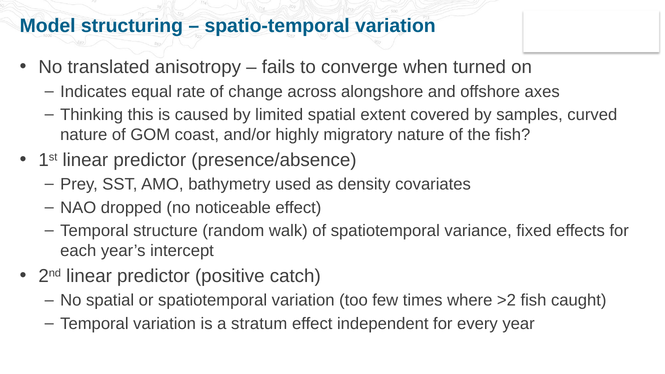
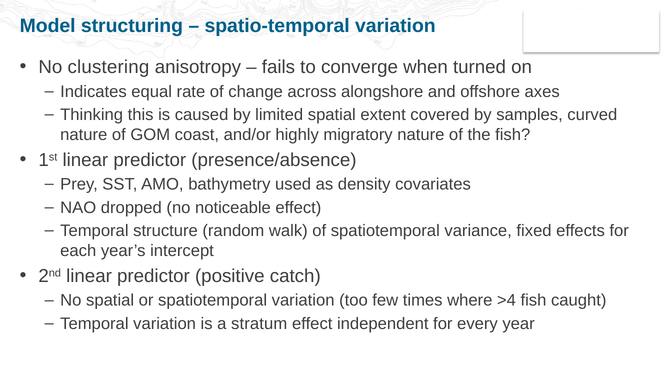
translated: translated -> clustering (108, 67)
>2: >2 -> >4 (506, 301)
